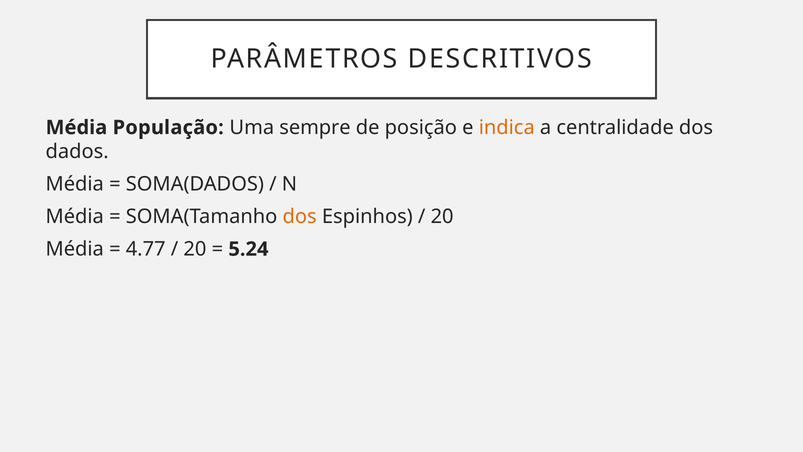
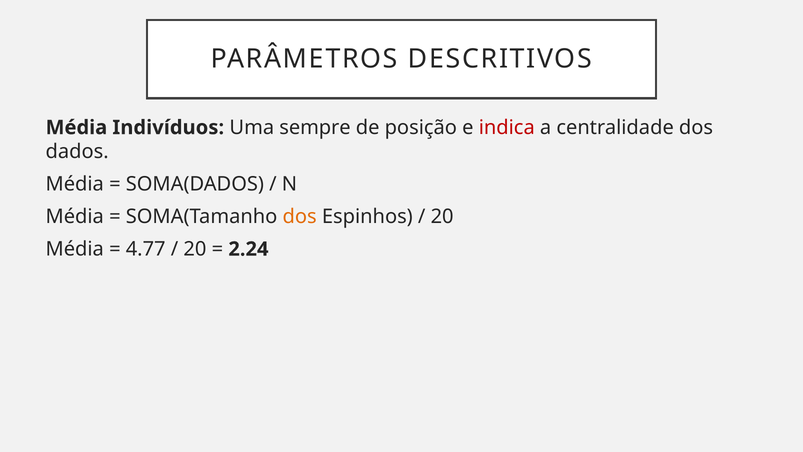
População: População -> Indivíduos (168, 127)
indica colour: orange -> red (507, 127)
5.24: 5.24 -> 2.24 (248, 249)
